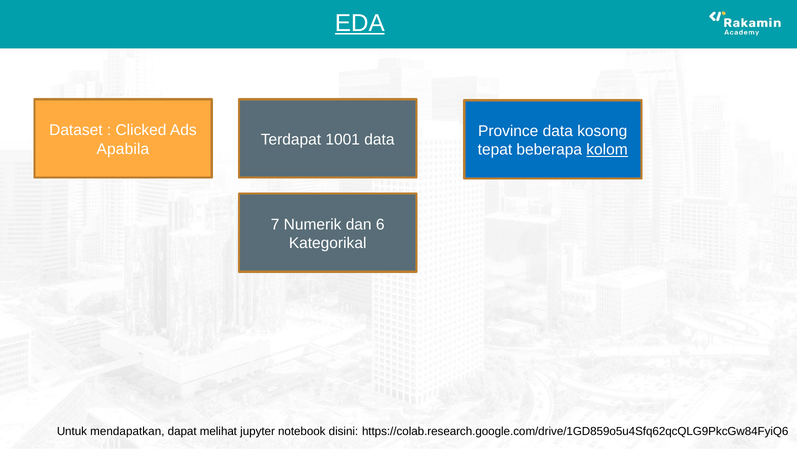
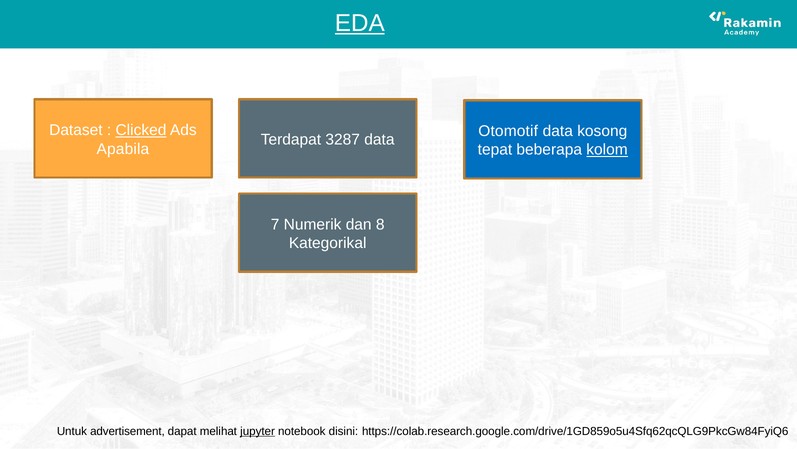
Clicked underline: none -> present (141, 130)
Province: Province -> Otomotif (508, 131)
1001: 1001 -> 3287 (343, 139)
6: 6 -> 8 (380, 224)
mendapatkan: mendapatkan -> advertisement (127, 431)
jupyter underline: none -> present (258, 431)
